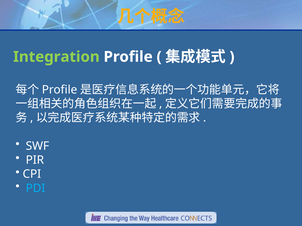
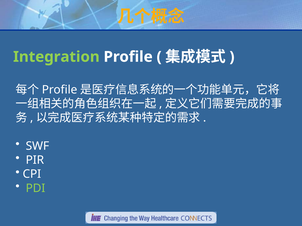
PDI colour: light blue -> light green (36, 189)
